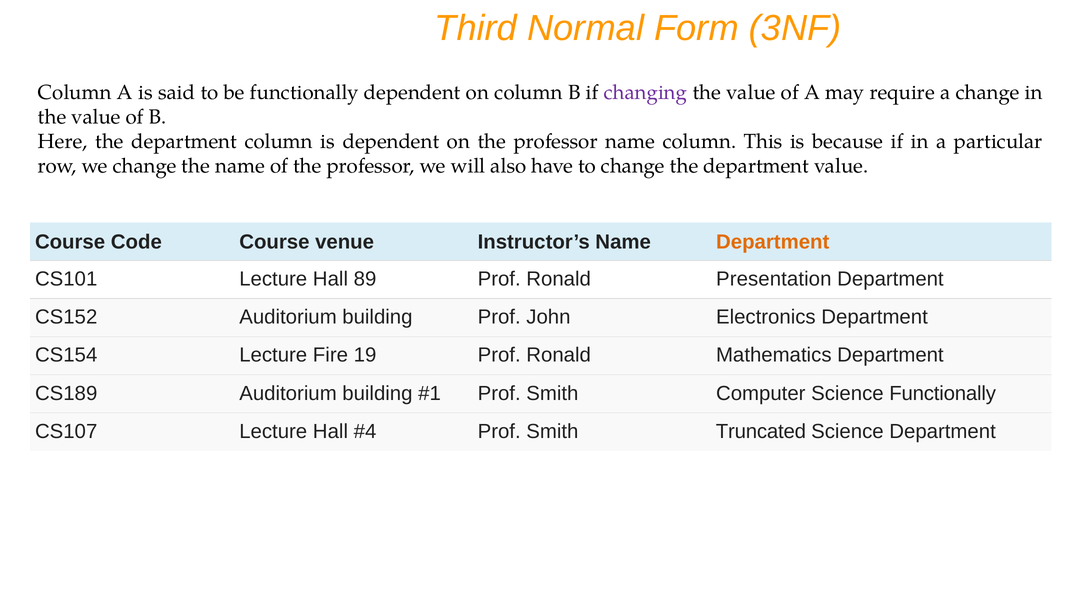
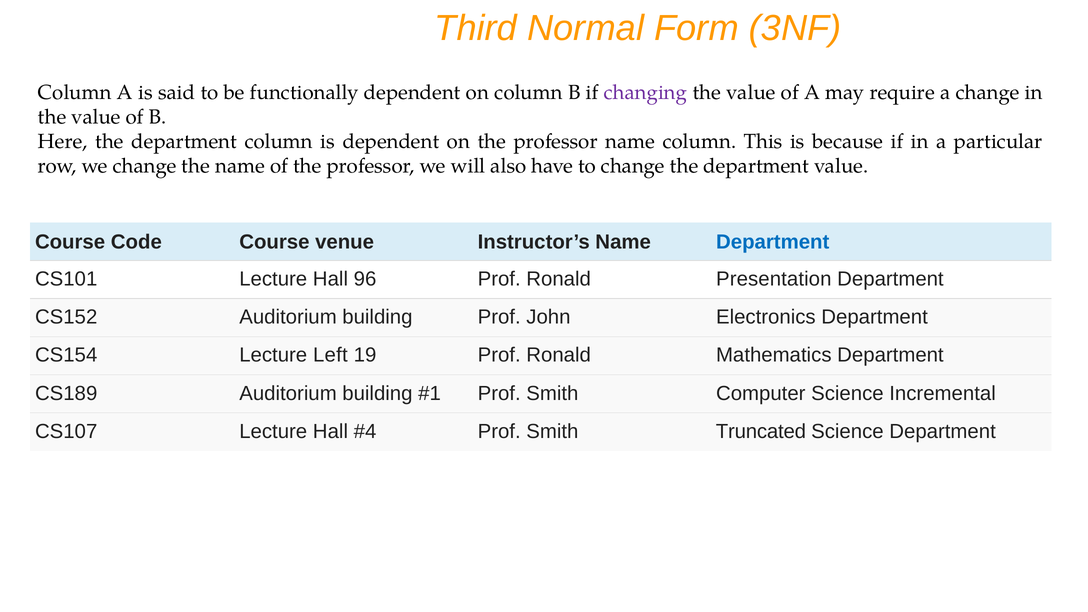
Department colour: orange -> blue (773, 242)
89: 89 -> 96 (365, 279)
Fire: Fire -> Left (330, 355)
Science Functionally: Functionally -> Incremental (943, 393)
